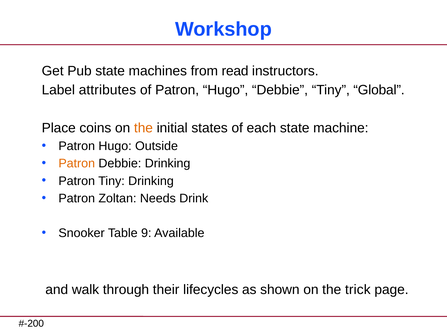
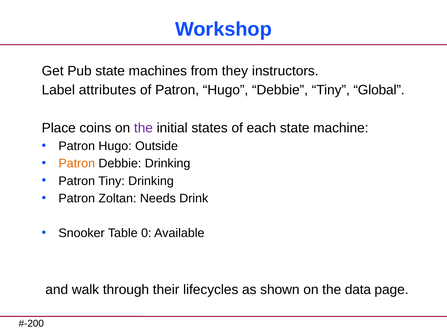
read: read -> they (235, 71)
the colour: orange -> purple (143, 128)
9: 9 -> 0 (146, 233)
trick: trick -> data (358, 290)
